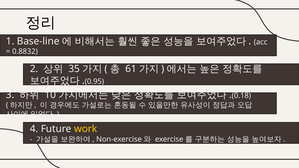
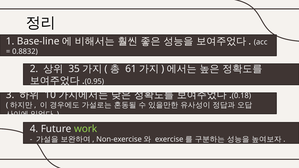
work colour: yellow -> light green (86, 129)
